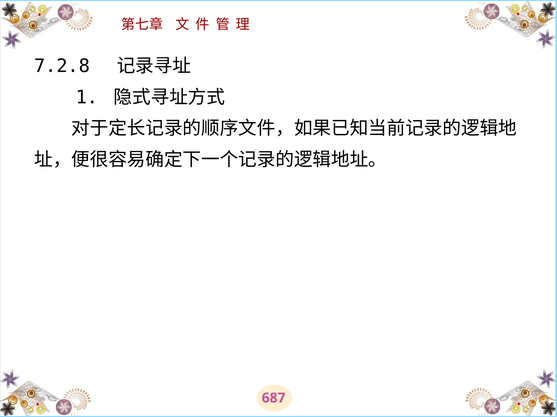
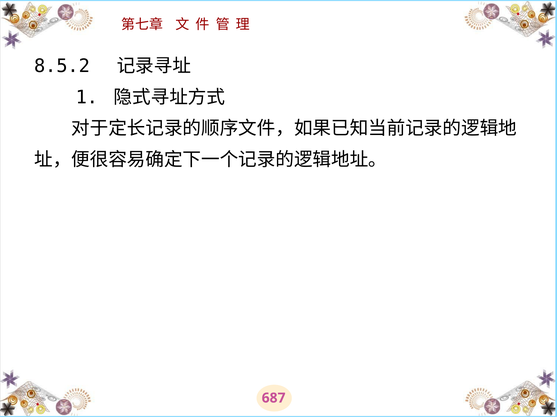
7.2.8: 7.2.8 -> 8.5.2 (62, 66)
